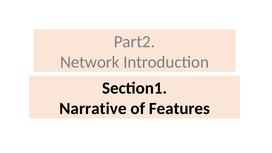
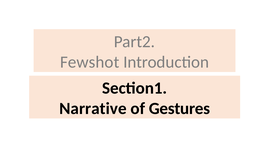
Network: Network -> Fewshot (90, 62)
Features: Features -> Gestures (179, 108)
